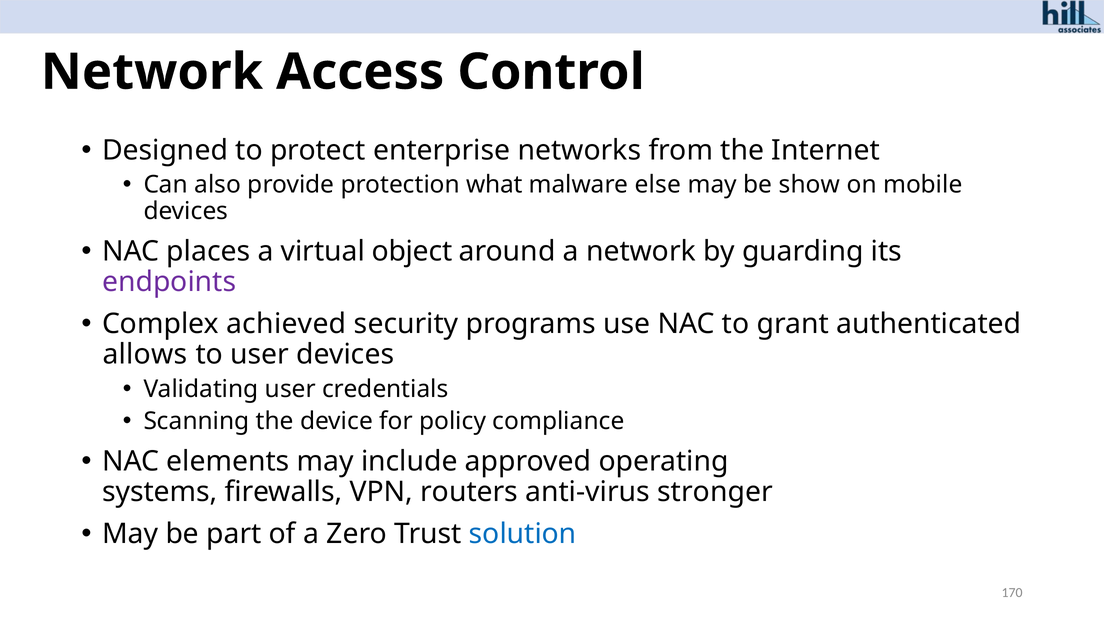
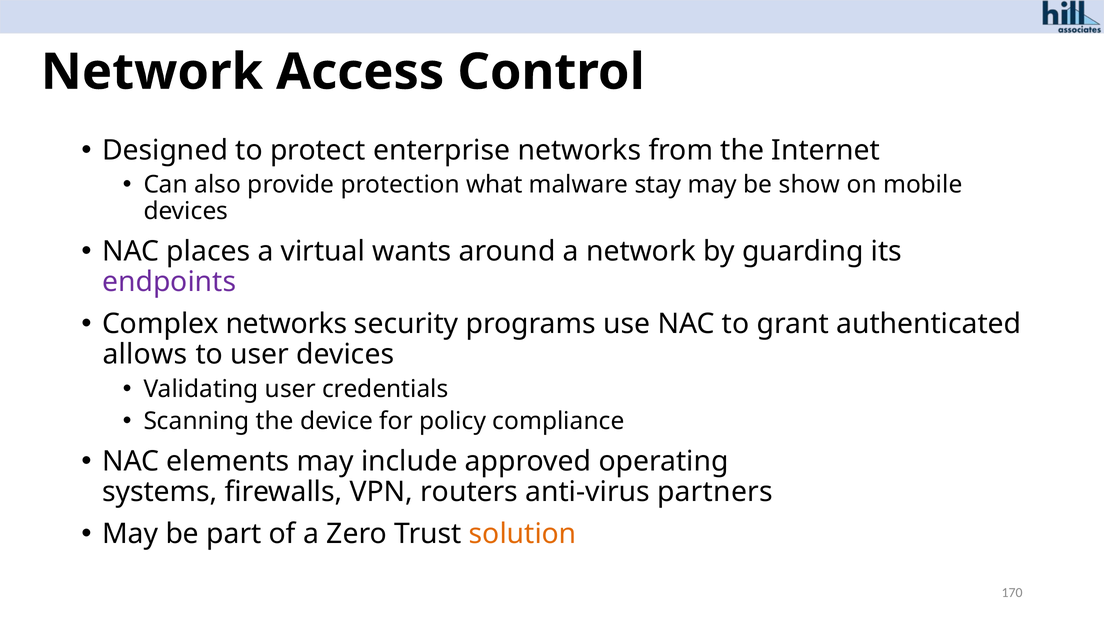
else: else -> stay (658, 185)
object: object -> wants (412, 251)
Complex achieved: achieved -> networks (287, 324)
stronger: stronger -> partners (715, 492)
solution colour: blue -> orange (523, 534)
